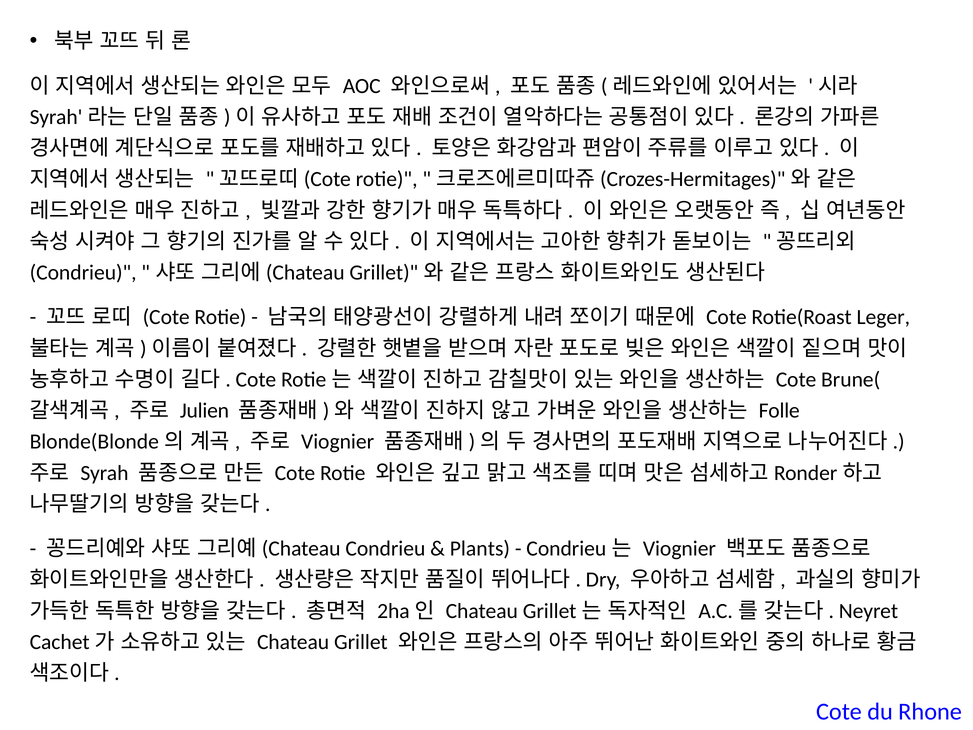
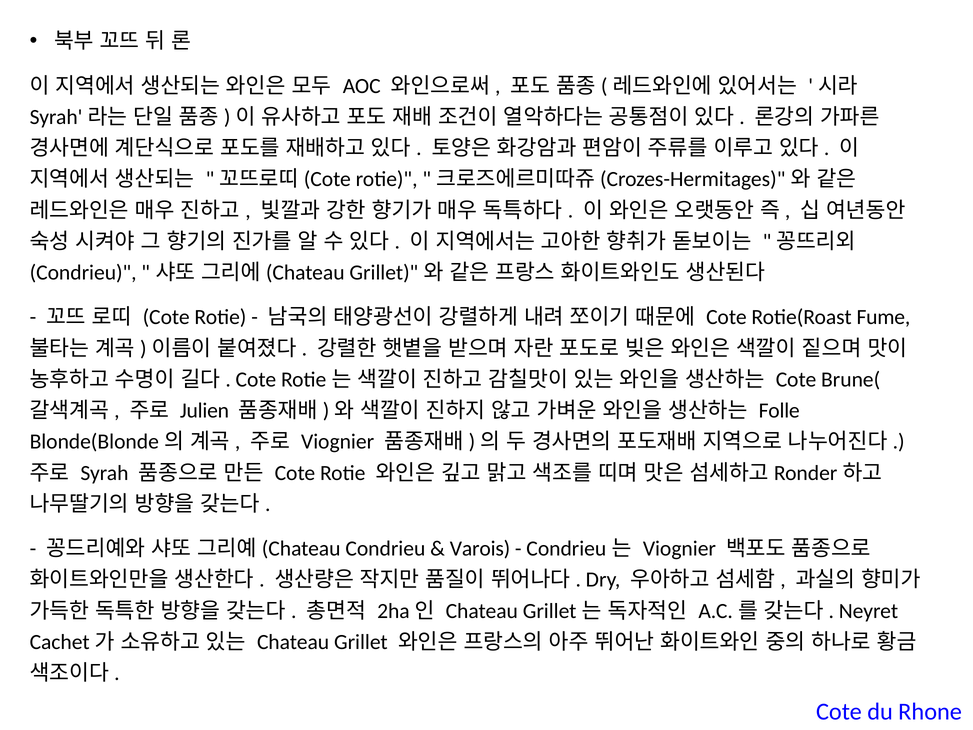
Leger: Leger -> Fume (883, 317)
Plants: Plants -> Varois (480, 548)
